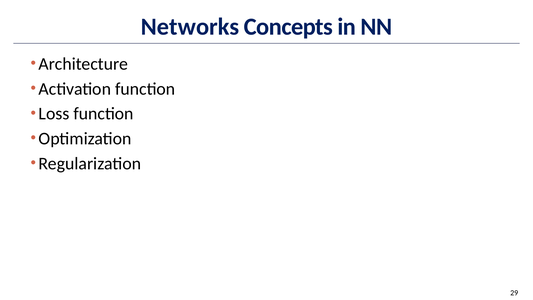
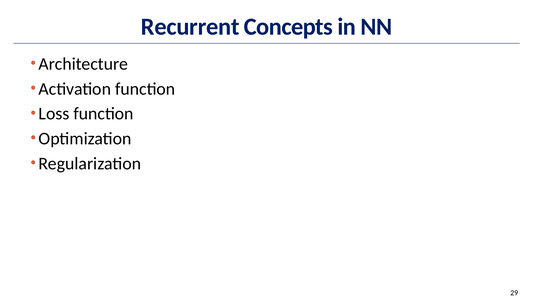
Networks: Networks -> Recurrent (190, 27)
